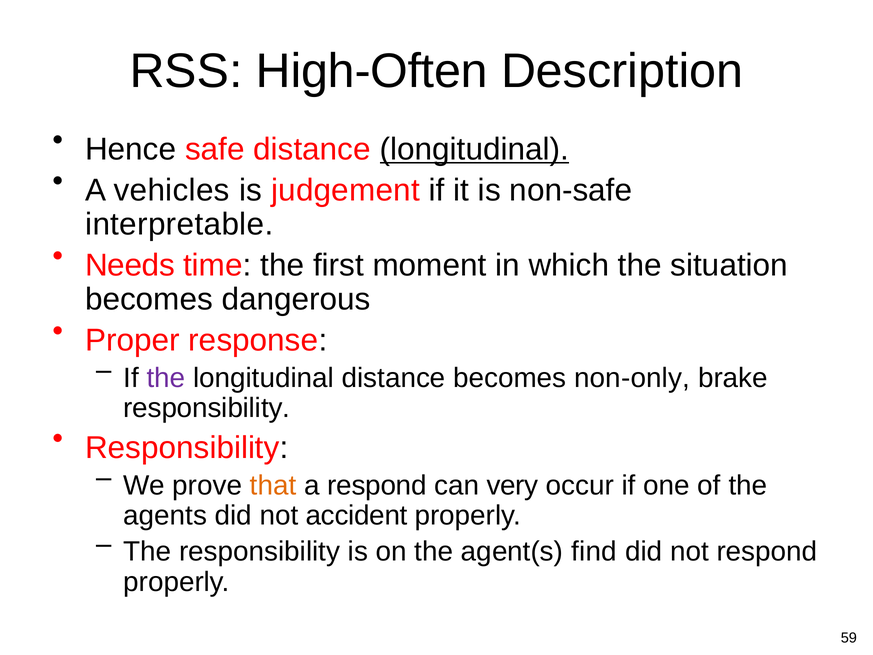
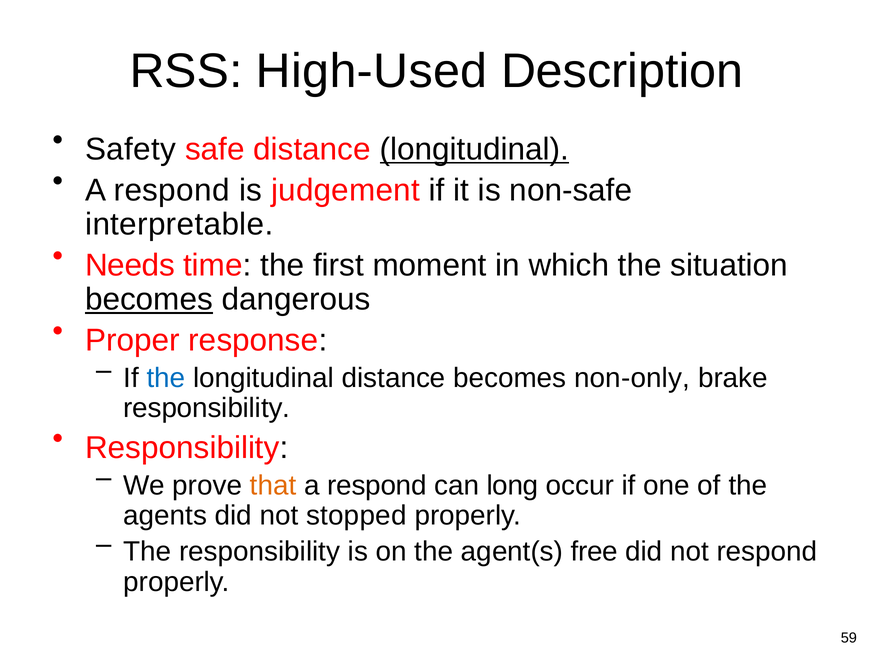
High-Often: High-Often -> High-Used (372, 71)
Hence: Hence -> Safety (131, 149)
vehicles: vehicles -> respond (172, 190)
becomes underline: none -> present (149, 299)
the colour: purple -> blue (166, 378)
very: very -> long (512, 485)
accident: accident -> stopped (356, 515)
find: find -> free (594, 552)
